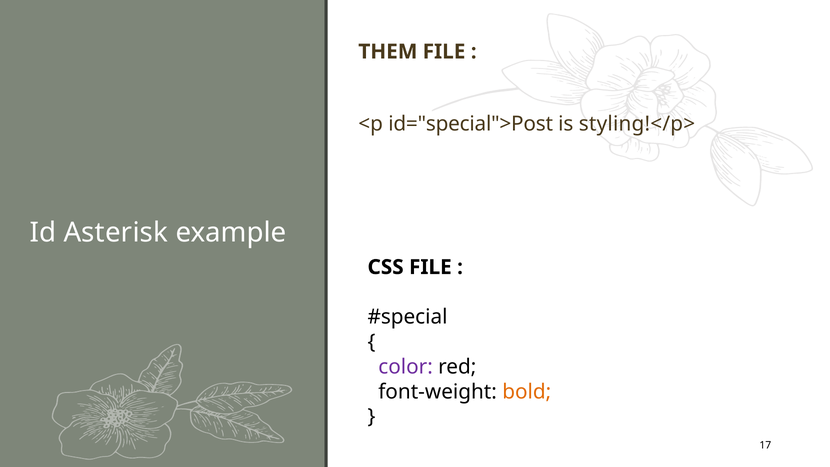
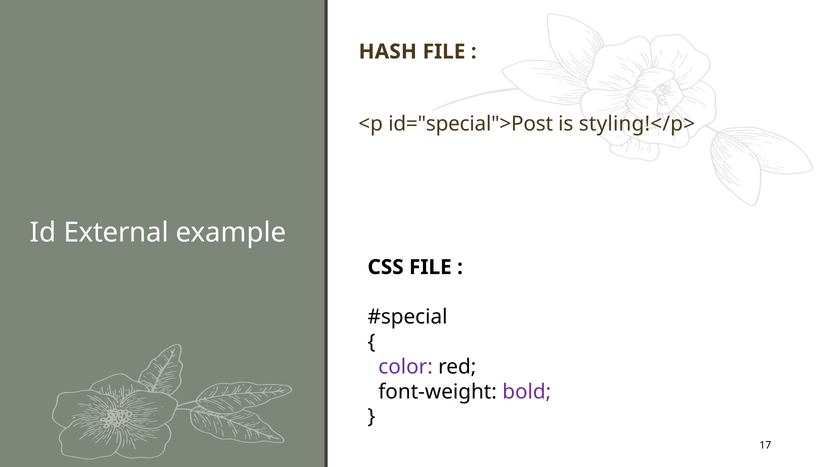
THEM: THEM -> HASH (388, 52)
Asterisk: Asterisk -> External (116, 232)
bold colour: orange -> purple (527, 392)
